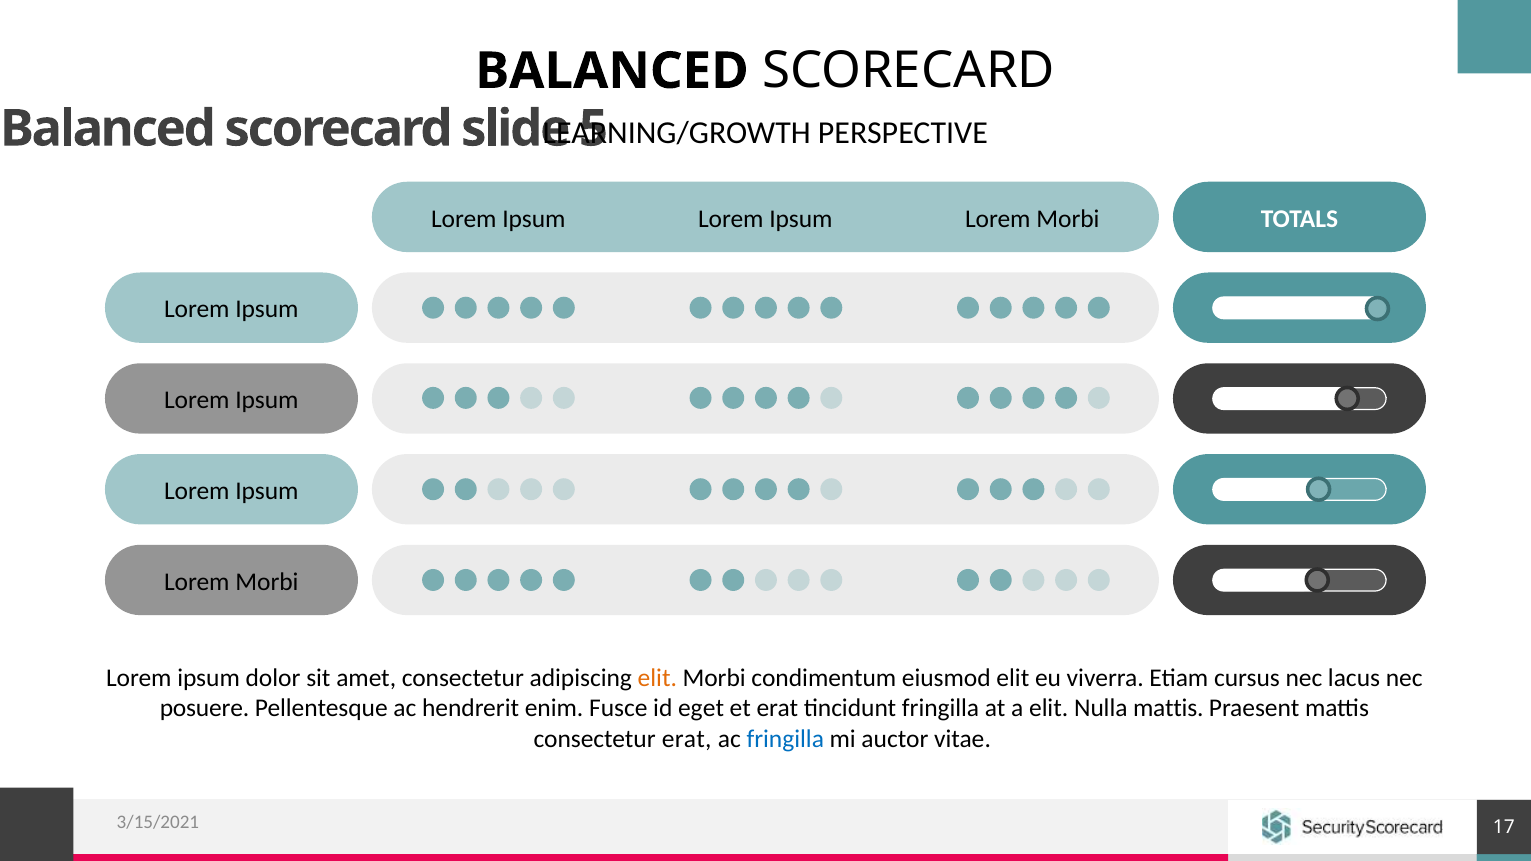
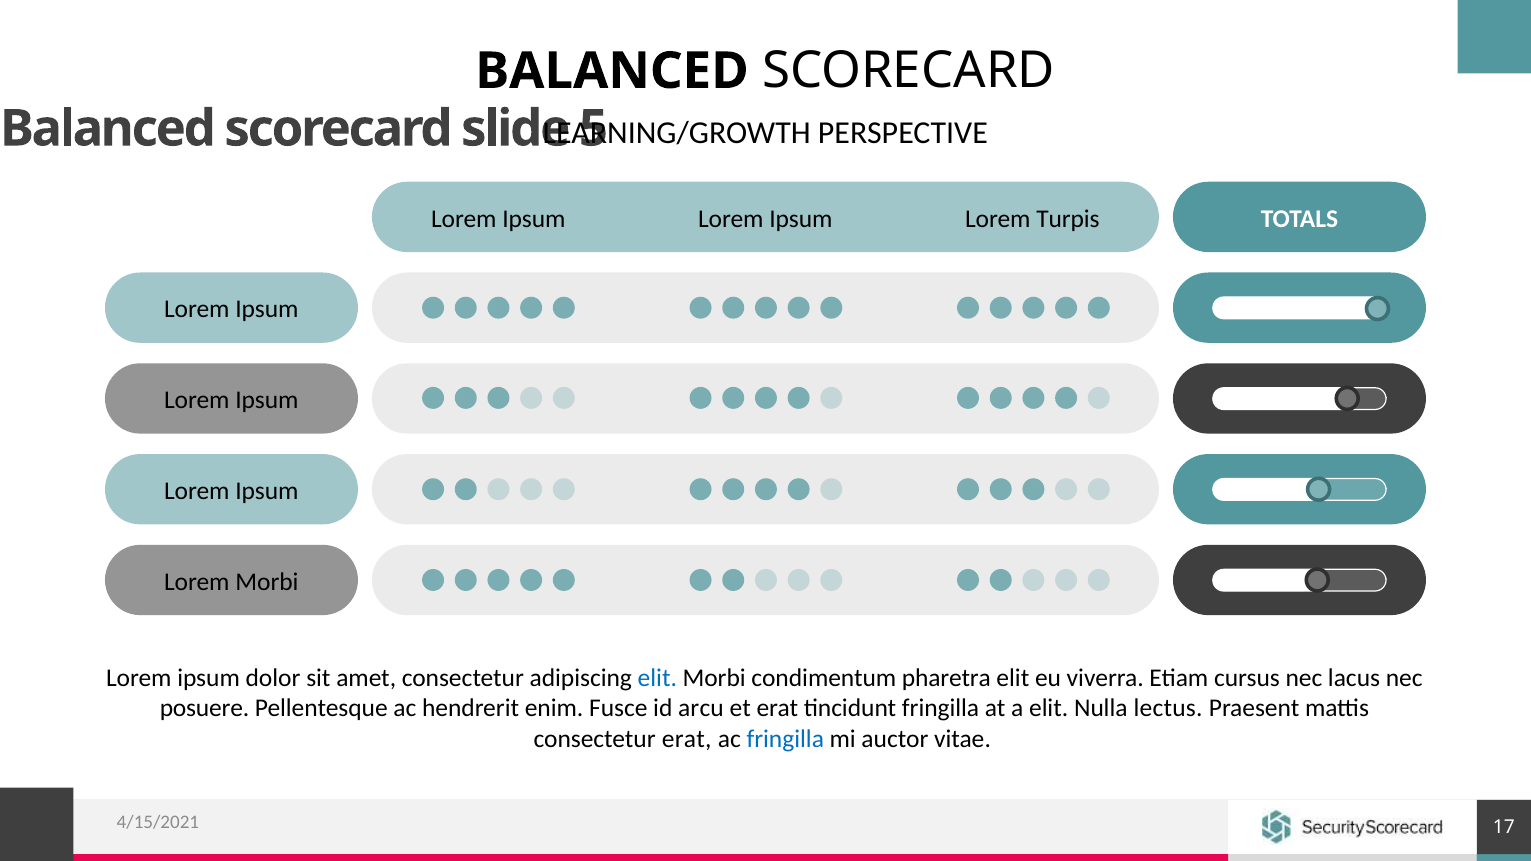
Morbi: Morbi -> Turpis (1068, 219)
elit colour: orange -> blue (657, 678)
eiusmod: eiusmod -> pharetra (946, 678)
eget: eget -> arcu (701, 709)
Nulla mattis: mattis -> lectus (1168, 709)
3/15/2021: 3/15/2021 -> 4/15/2021 (158, 822)
